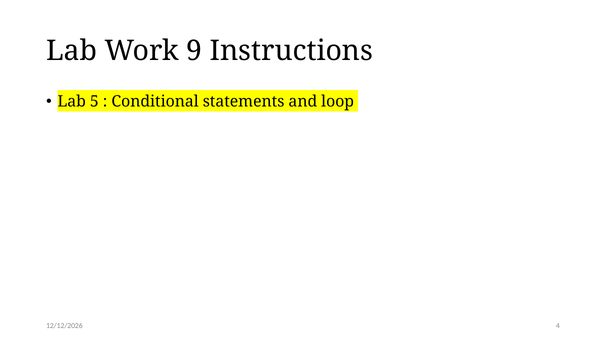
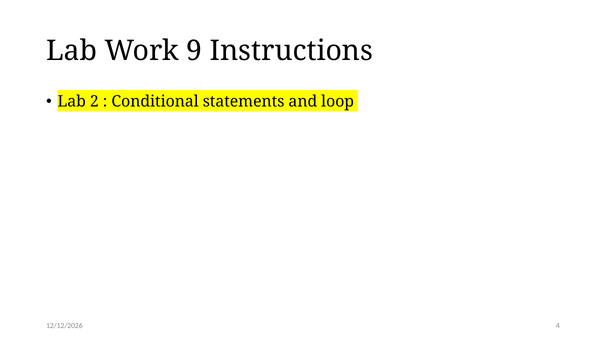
5: 5 -> 2 (94, 101)
